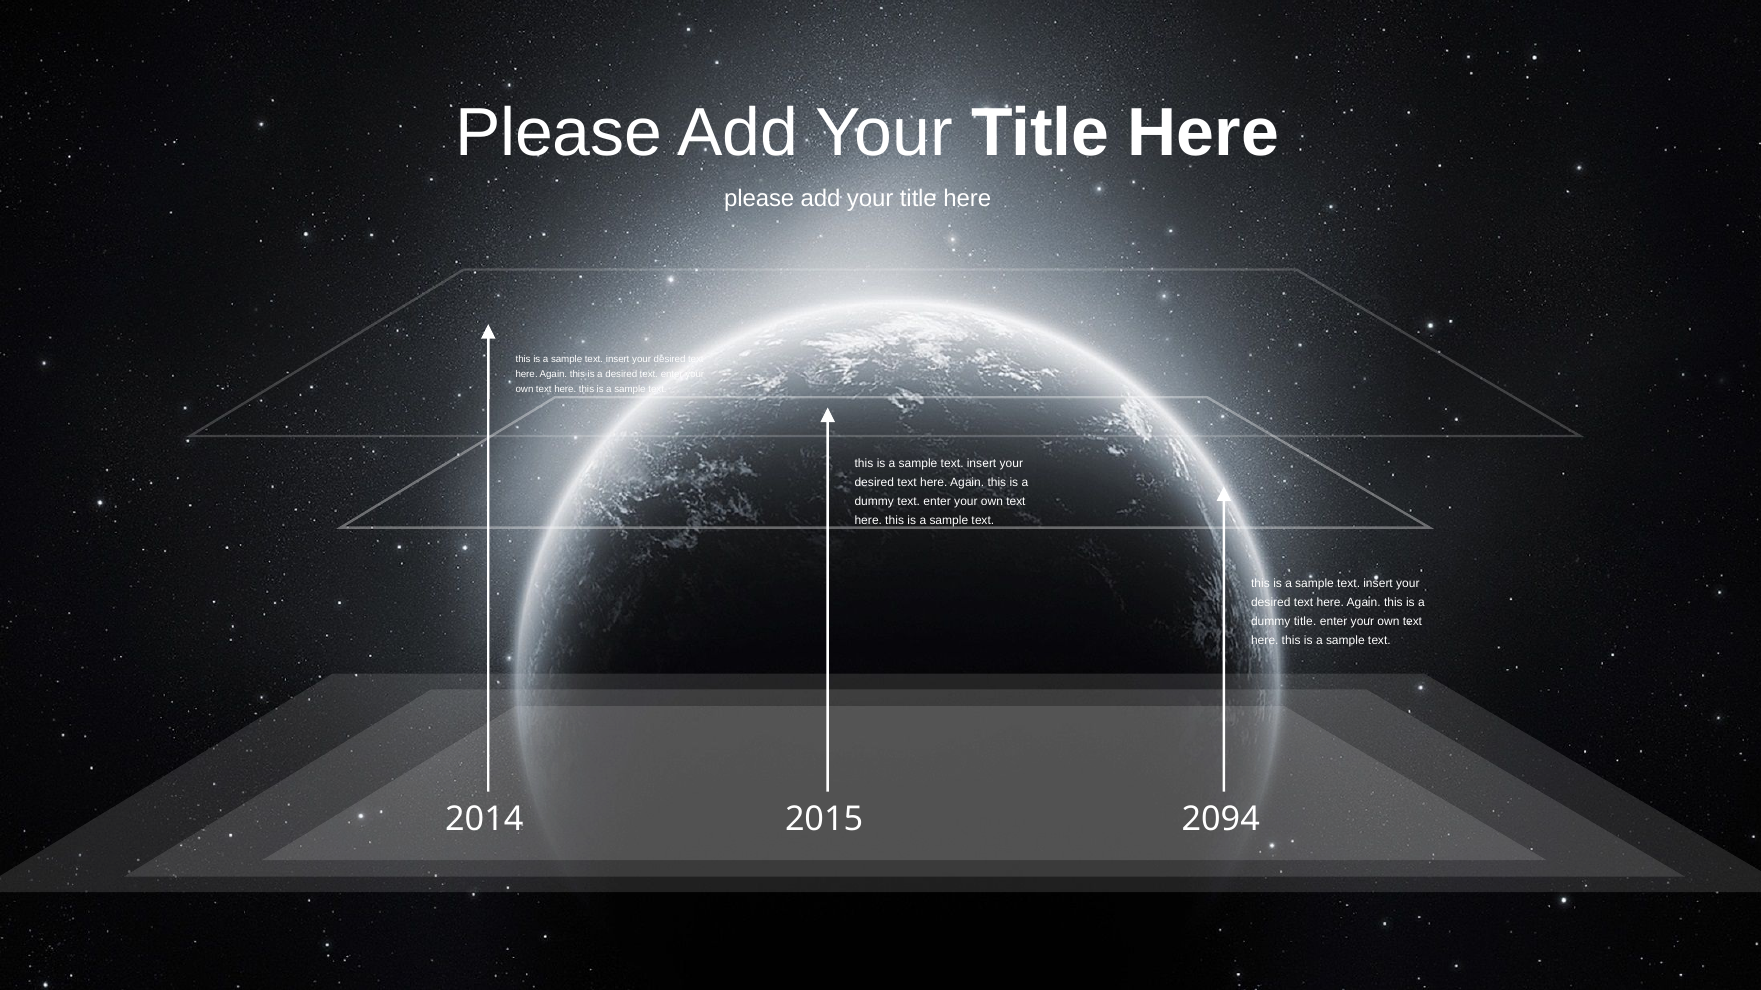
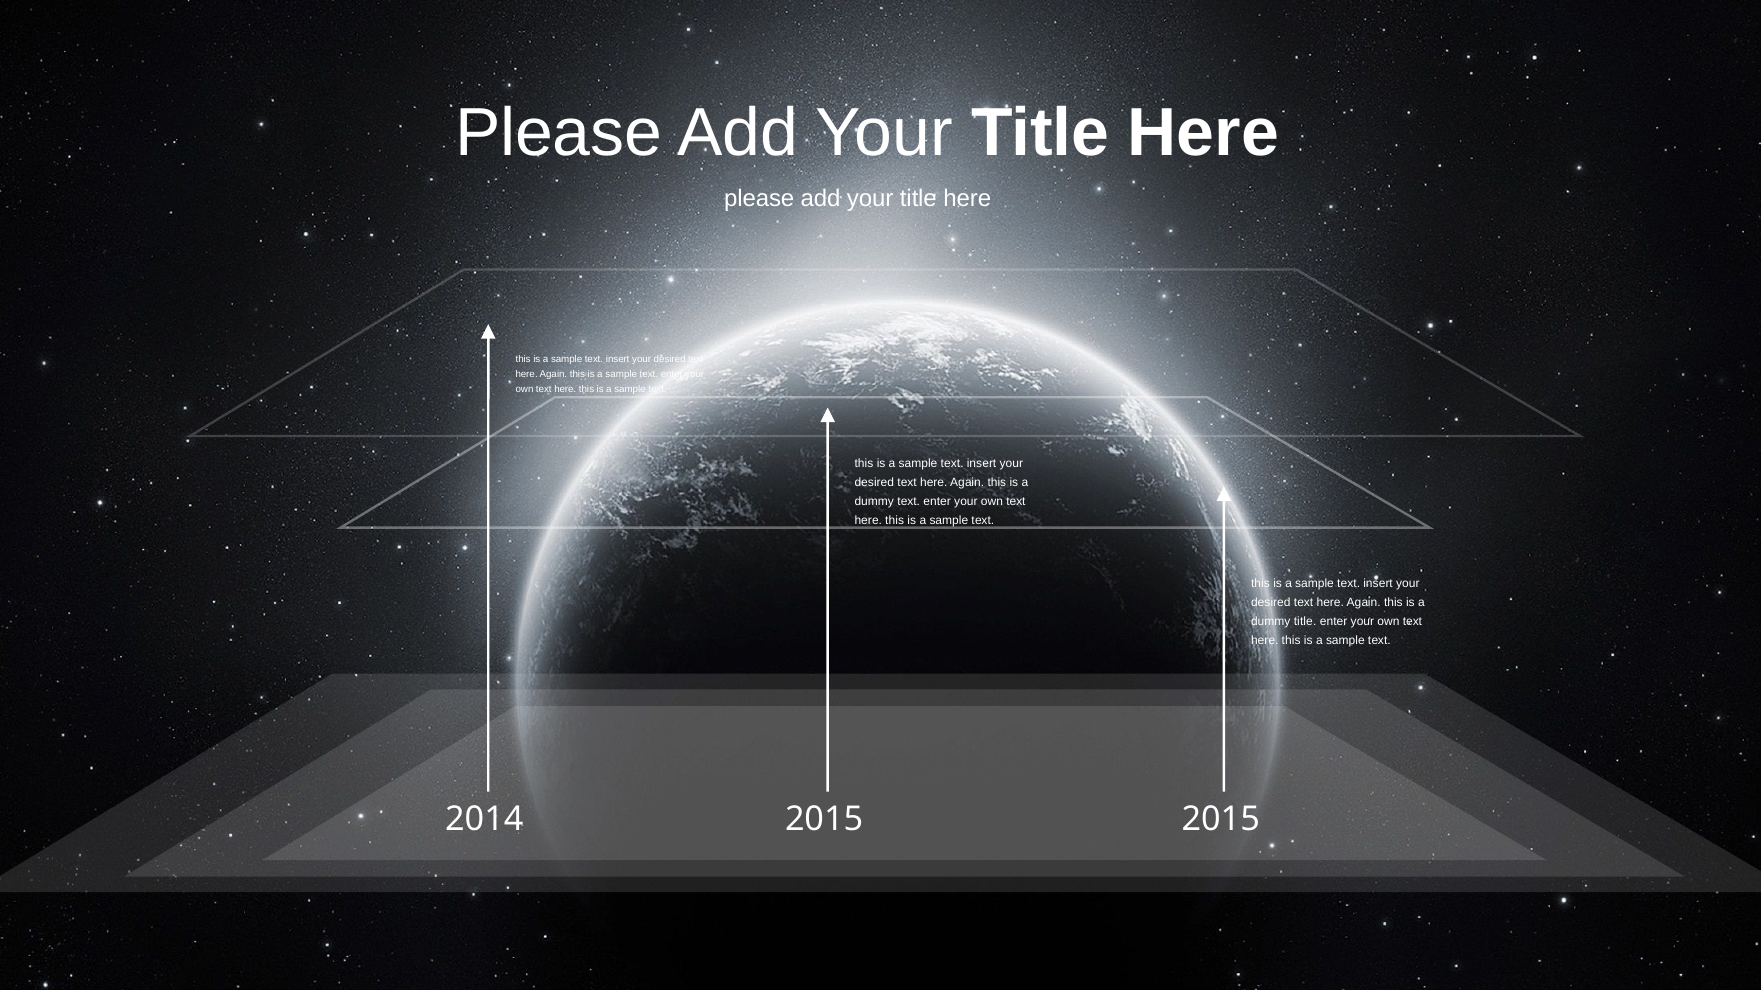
desired: desired -> sample (621, 374)
2015 2094: 2094 -> 2015 (1221, 820)
